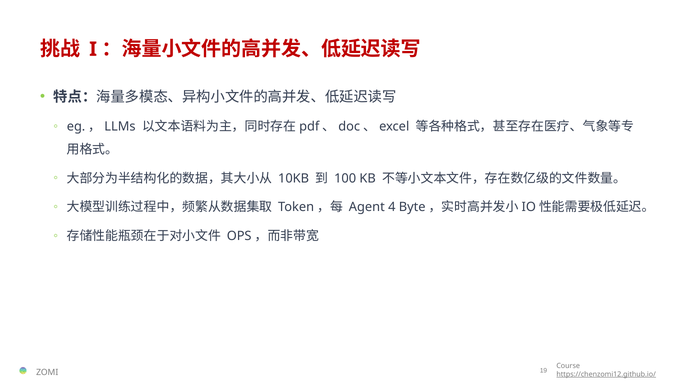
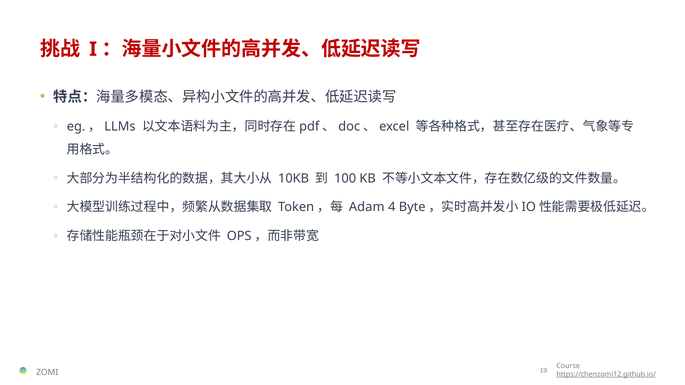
Agent: Agent -> Adam (367, 207)
